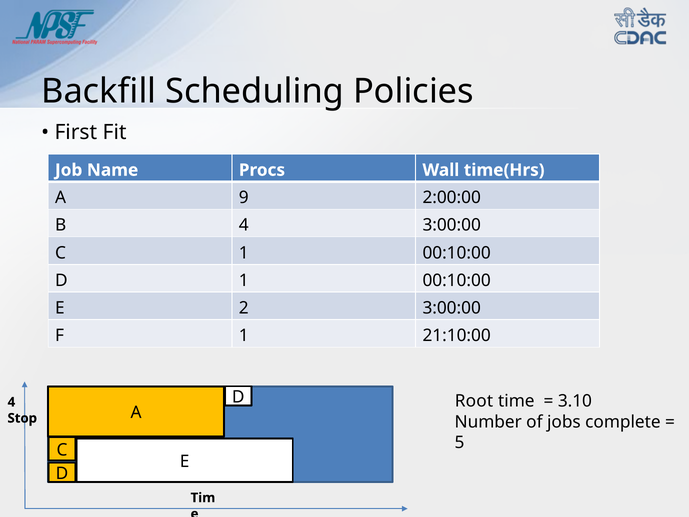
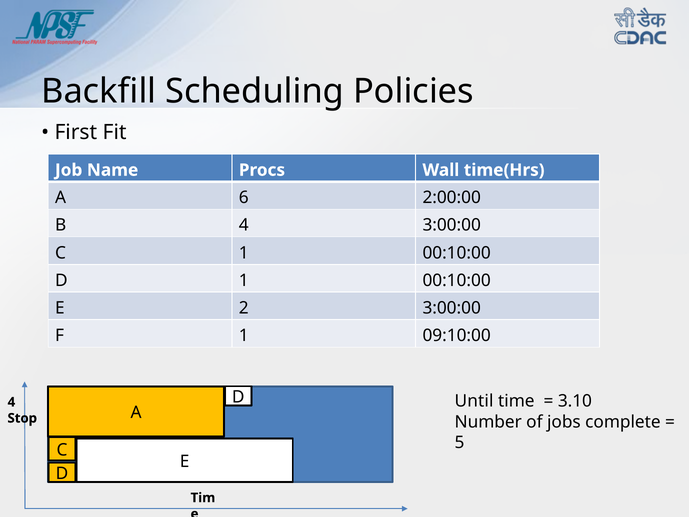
9: 9 -> 6 (244, 198)
21:10:00: 21:10:00 -> 09:10:00 (457, 336)
Root: Root -> Until (474, 401)
